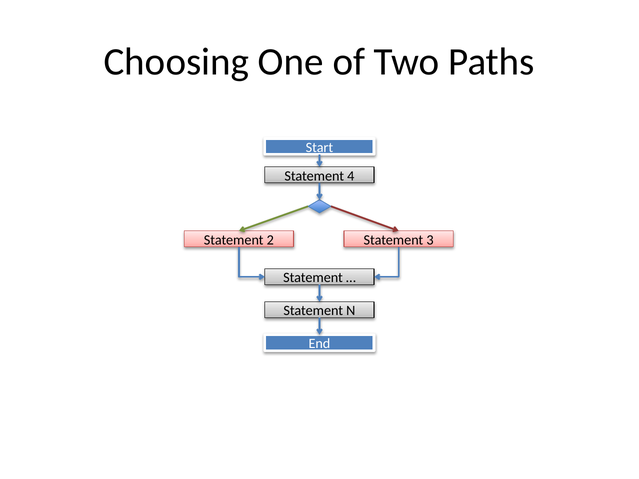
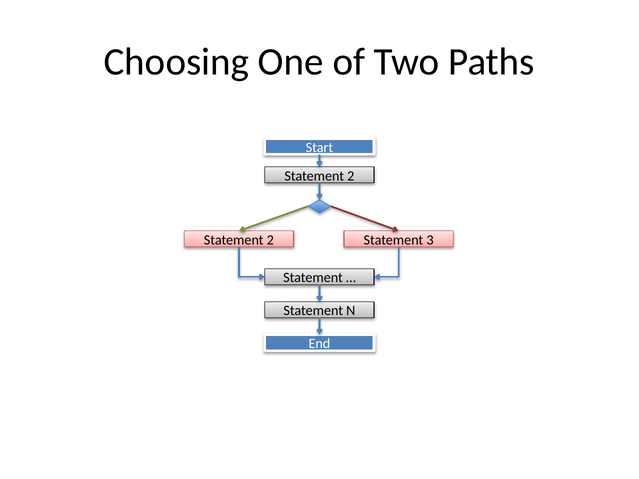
4: 4 -> 2 (351, 176)
